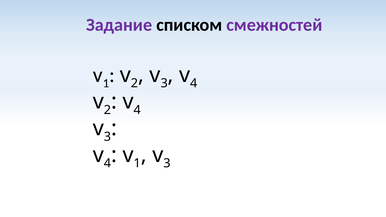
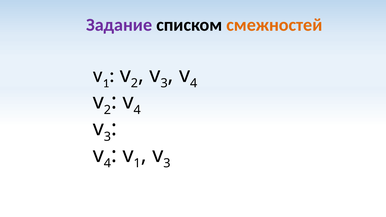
смежностей colour: purple -> orange (274, 25)
